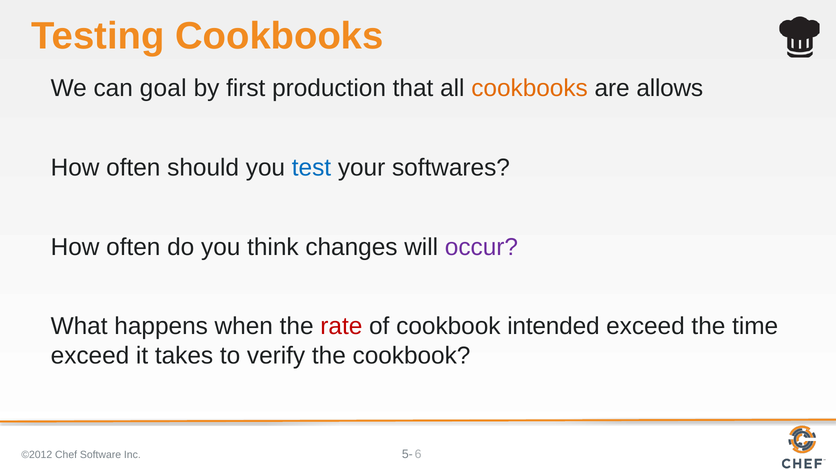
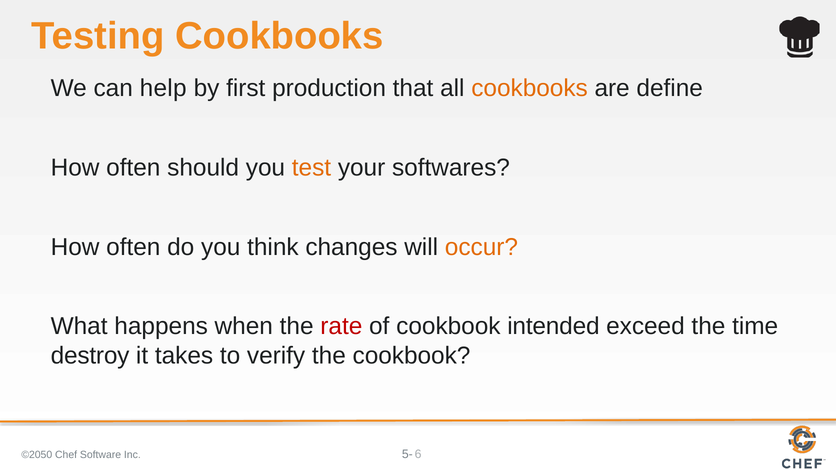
goal: goal -> help (163, 88)
allows: allows -> define (670, 88)
test colour: blue -> orange (311, 168)
occur colour: purple -> orange (481, 247)
exceed: exceed -> destroy (90, 356)
©2012: ©2012 -> ©2050 (37, 455)
